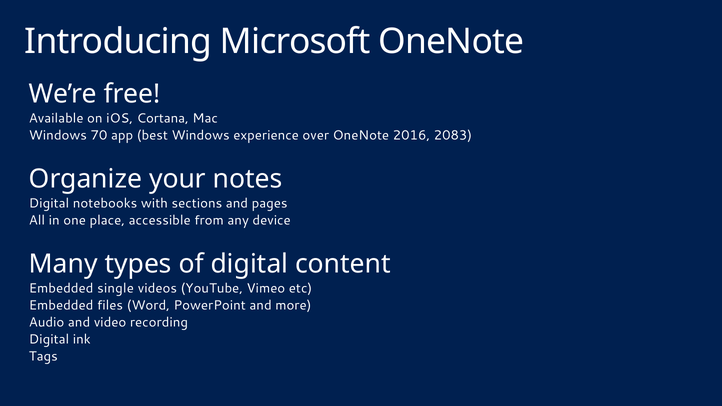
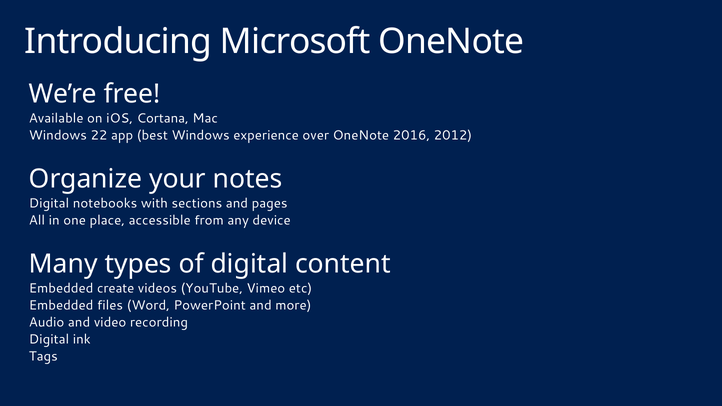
70: 70 -> 22 (99, 135)
2083: 2083 -> 2012 (453, 135)
single: single -> create (116, 288)
